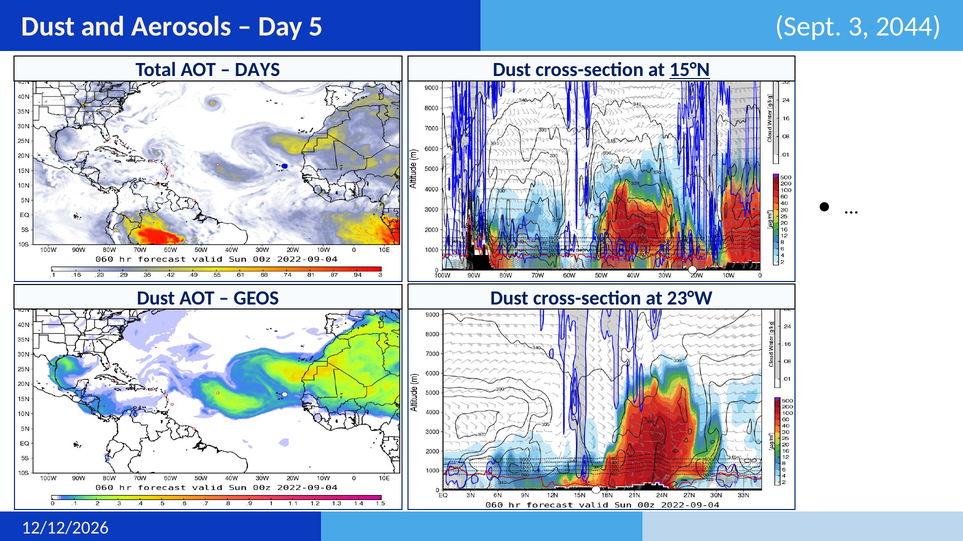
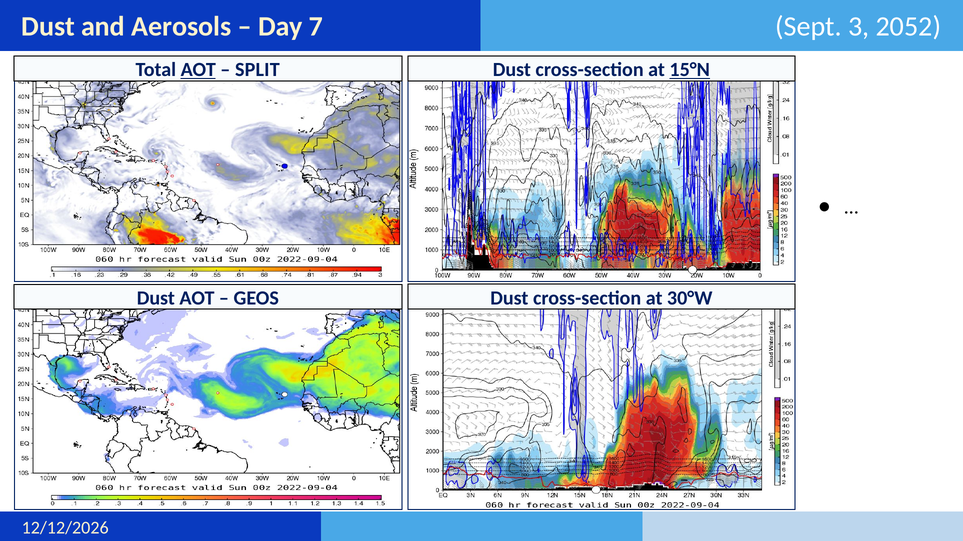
5: 5 -> 7 (316, 26)
2044: 2044 -> 2052 (908, 26)
AOT underline: none -> present (198, 70)
DAYS: DAYS -> SPLIT (257, 70)
23°W: 23°W -> 30°W (690, 298)
